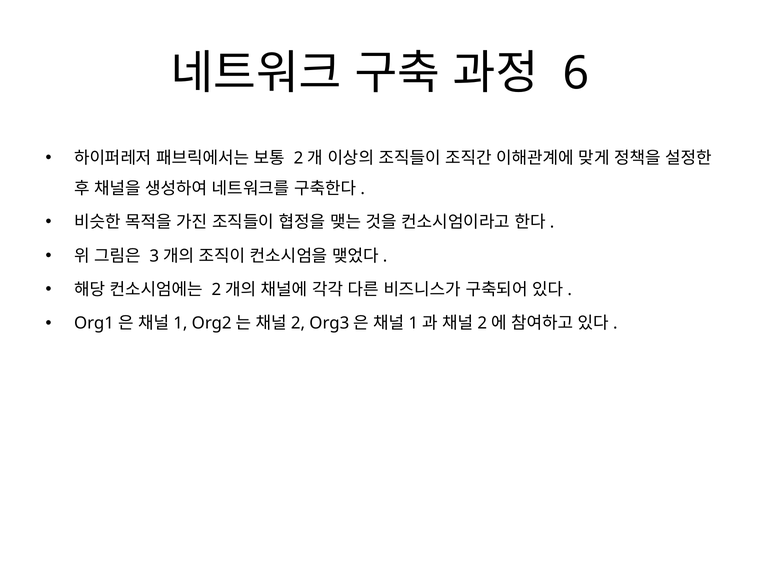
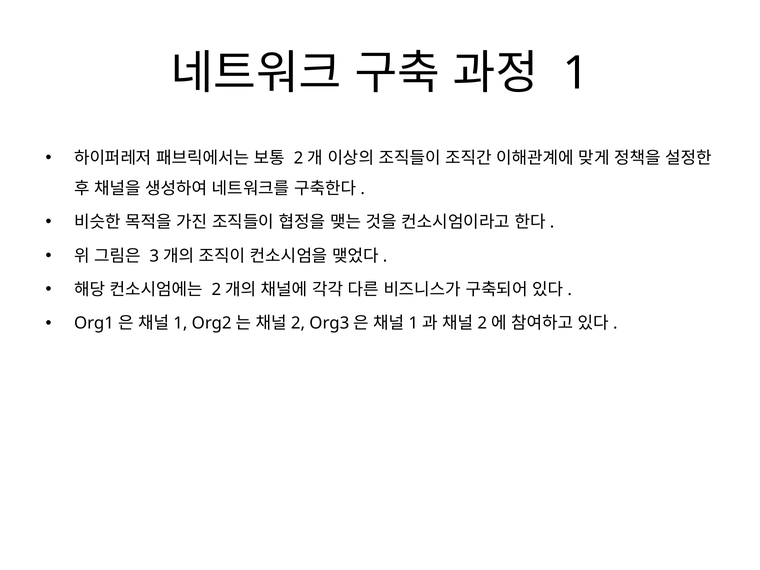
6: 6 -> 1 (576, 74)
